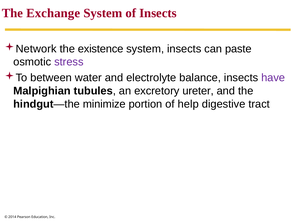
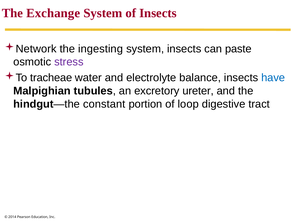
existence: existence -> ingesting (101, 49)
between: between -> tracheae (51, 78)
have colour: purple -> blue (273, 78)
minimize: minimize -> constant (104, 104)
help: help -> loop (188, 104)
